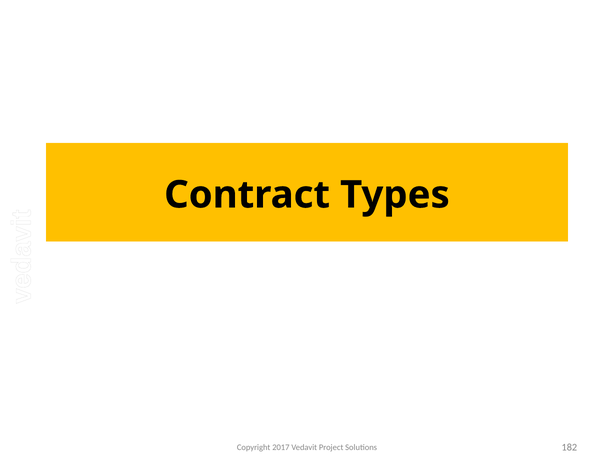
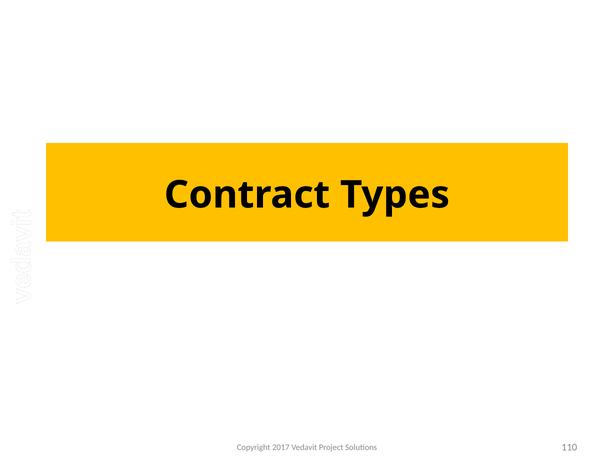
182: 182 -> 110 (569, 448)
